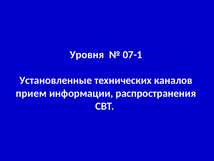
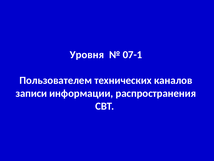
Установленные: Установленные -> Пользователем (56, 80)
прием: прием -> записи (31, 93)
